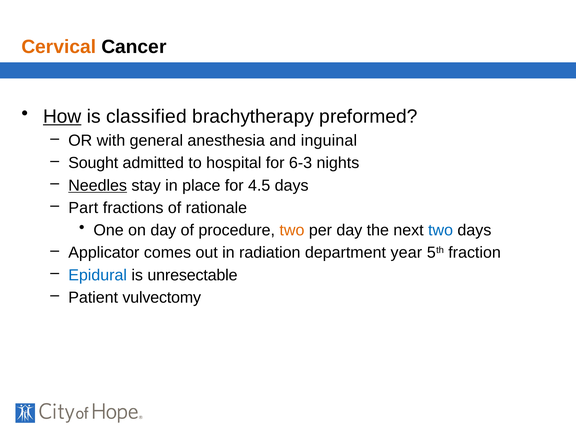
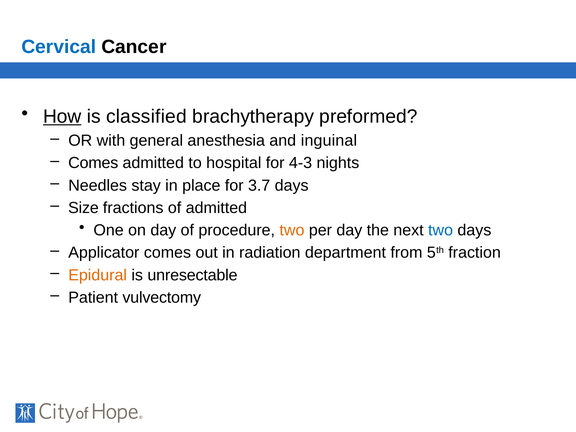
Cervical colour: orange -> blue (59, 47)
Sought: Sought -> Comes (93, 163)
6-3: 6-3 -> 4-3 (301, 163)
Needles underline: present -> none (98, 185)
4.5: 4.5 -> 3.7 (259, 185)
Part: Part -> Size (83, 208)
of rationale: rationale -> admitted (216, 208)
year: year -> from (406, 253)
Epidural colour: blue -> orange (98, 275)
